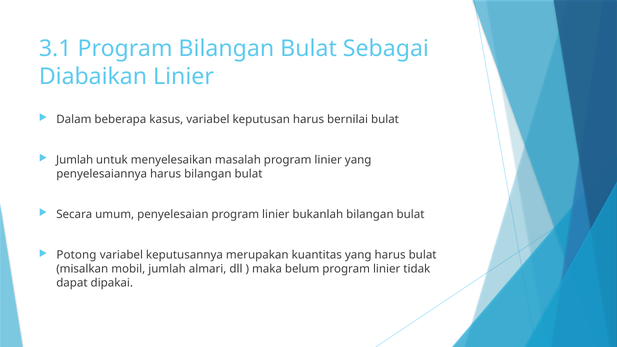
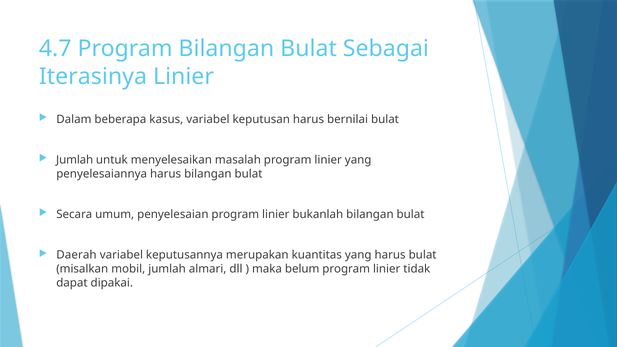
3.1: 3.1 -> 4.7 (55, 49)
Diabaikan: Diabaikan -> Iterasinya (93, 76)
Potong: Potong -> Daerah (76, 255)
